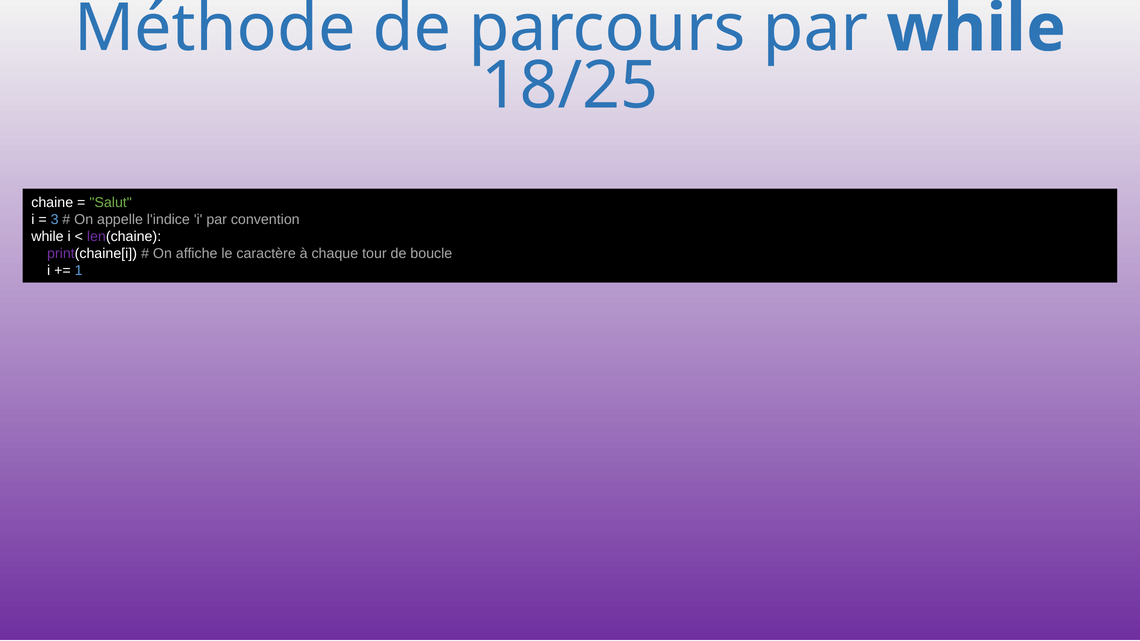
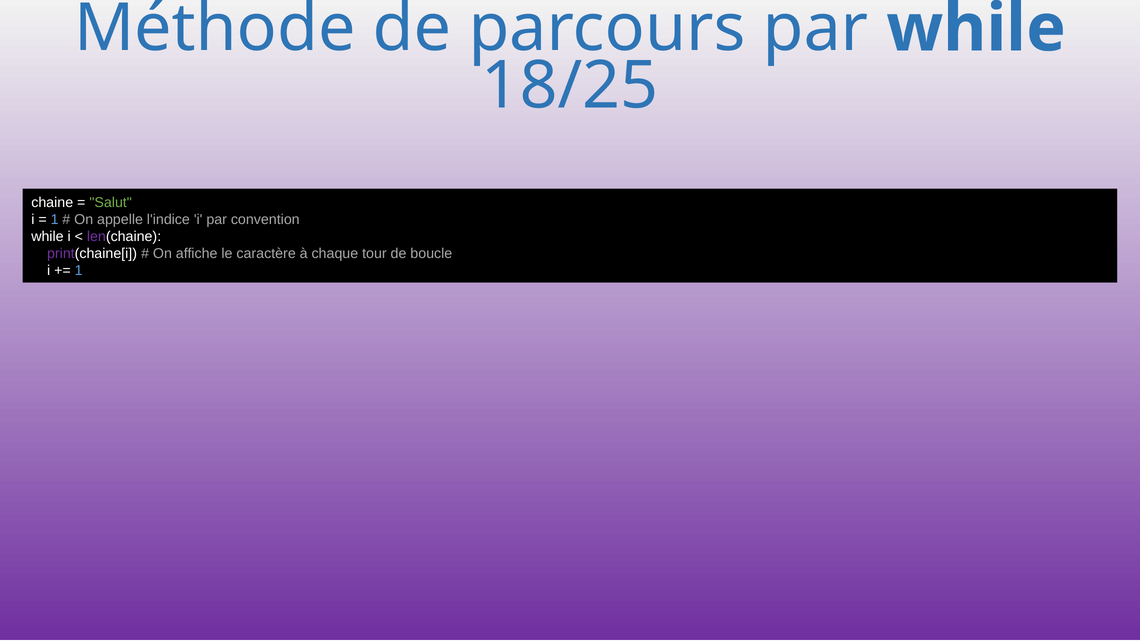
3: 3 -> 1 (55, 220)
